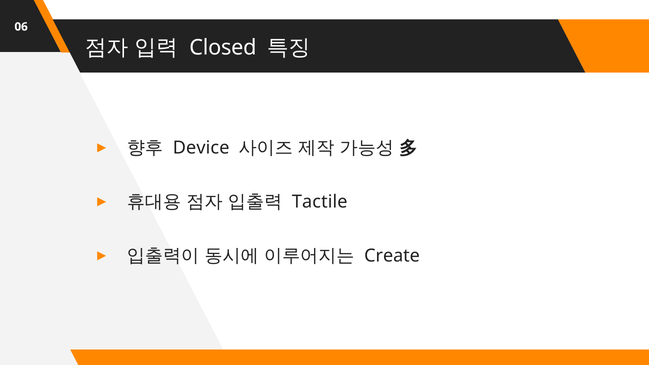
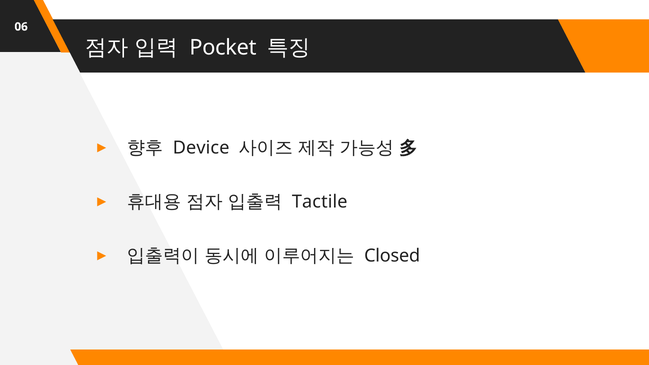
Closed: Closed -> Pocket (223, 48)
Create: Create -> Closed (392, 256)
